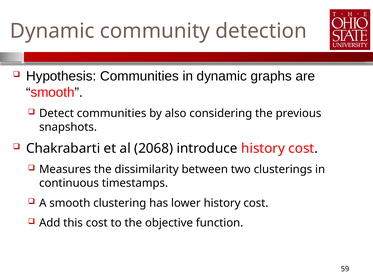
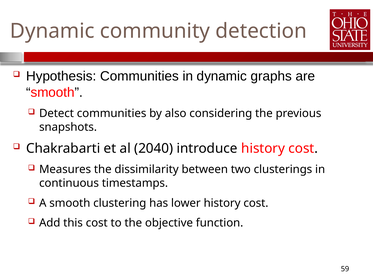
2068: 2068 -> 2040 (154, 148)
